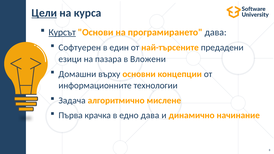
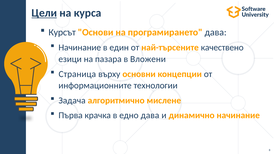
Курсът underline: present -> none (62, 32)
Софтуерен: Софтуерен -> Начинание (80, 48)
предадени: предадени -> качествено (222, 48)
Домашни: Домашни -> Страница (77, 74)
